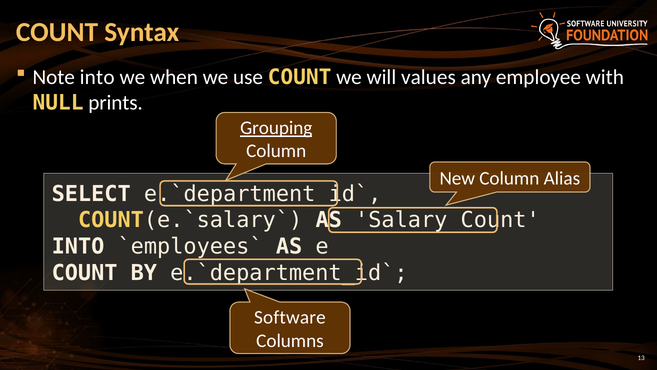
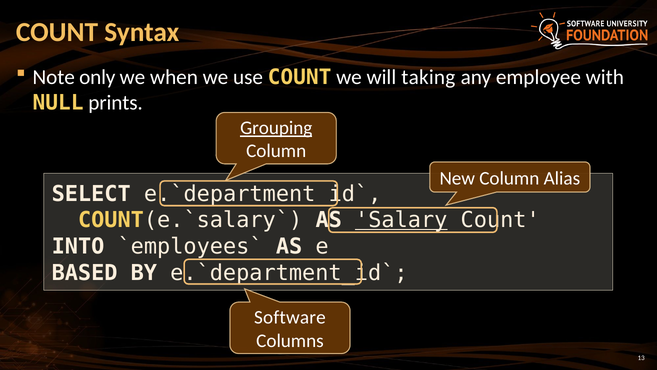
Note into: into -> only (97, 77)
values: values -> taking (428, 77)
Salary underline: none -> present (401, 220)
COUNT: COUNT -> BASED (85, 273)
